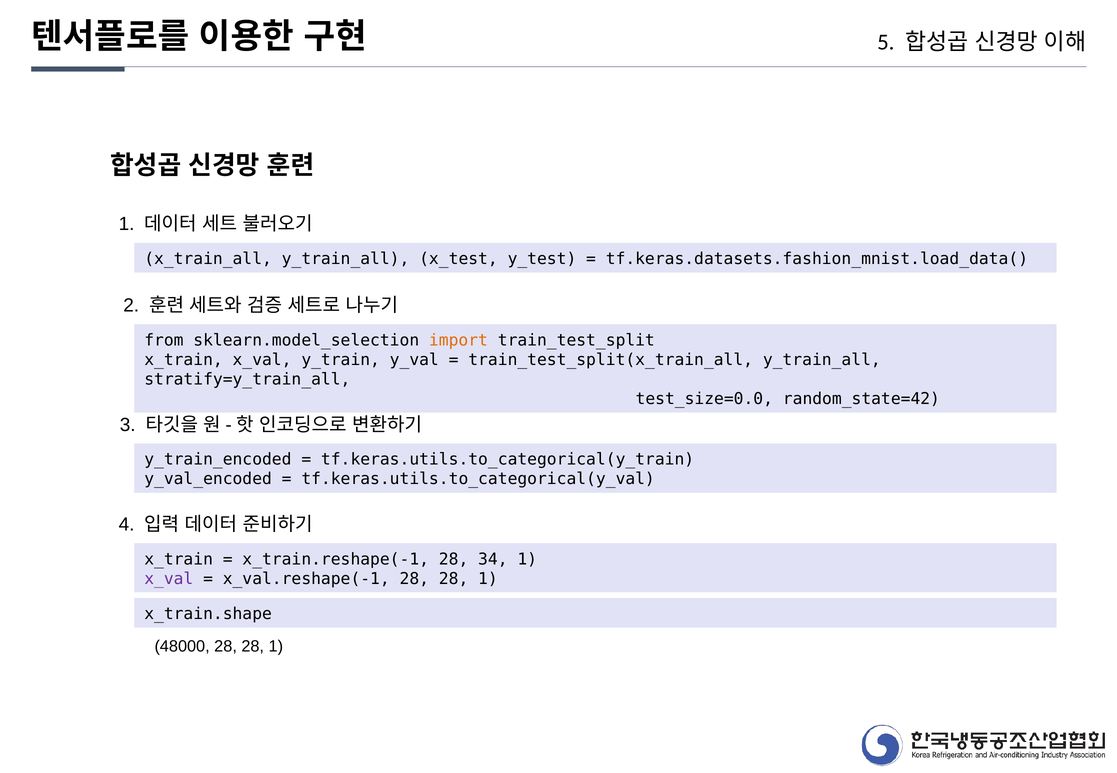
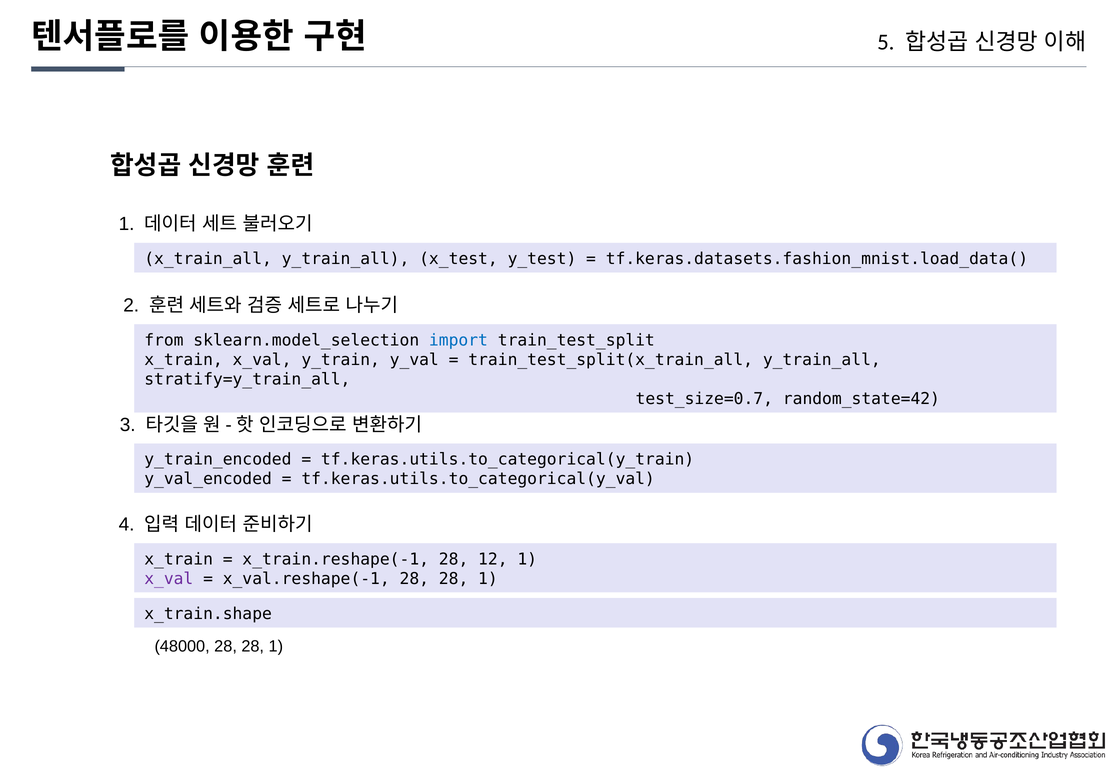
import colour: orange -> blue (458, 340)
test_size=0.0: test_size=0.0 -> test_size=0.7 (704, 399)
34: 34 -> 12 (493, 559)
